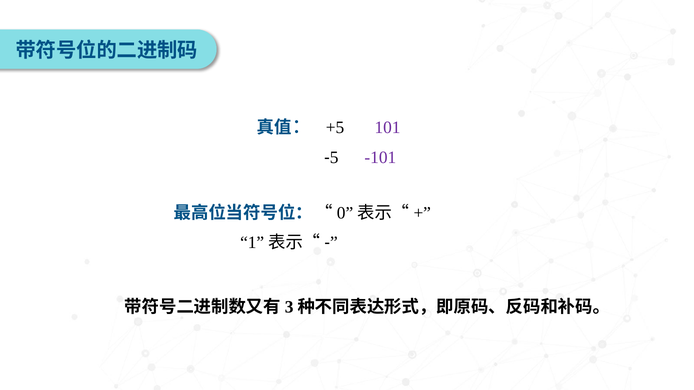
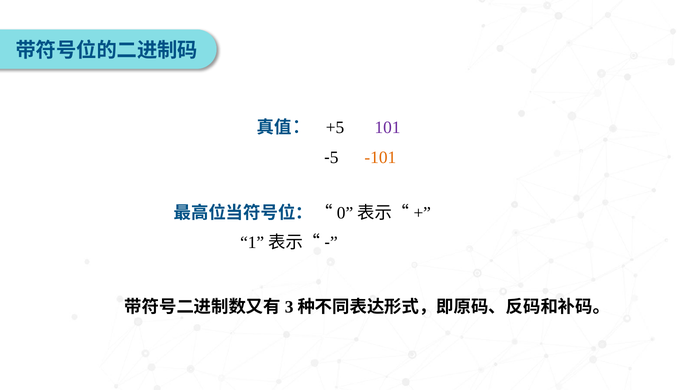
-101 colour: purple -> orange (380, 158)
